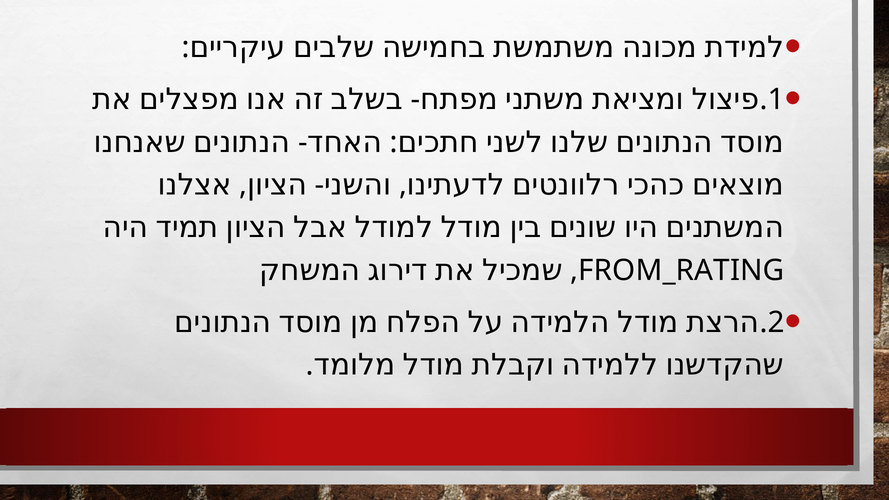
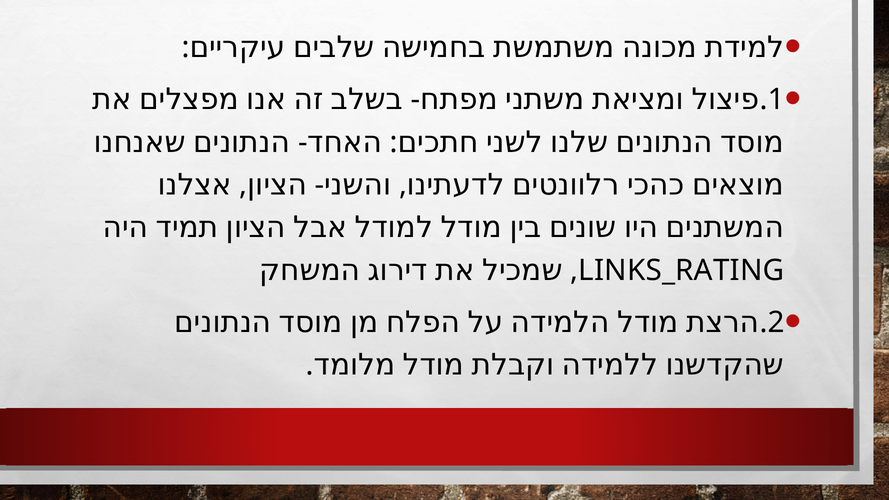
FROM_RATING: FROM_RATING -> LINKS_RATING (681, 270)
